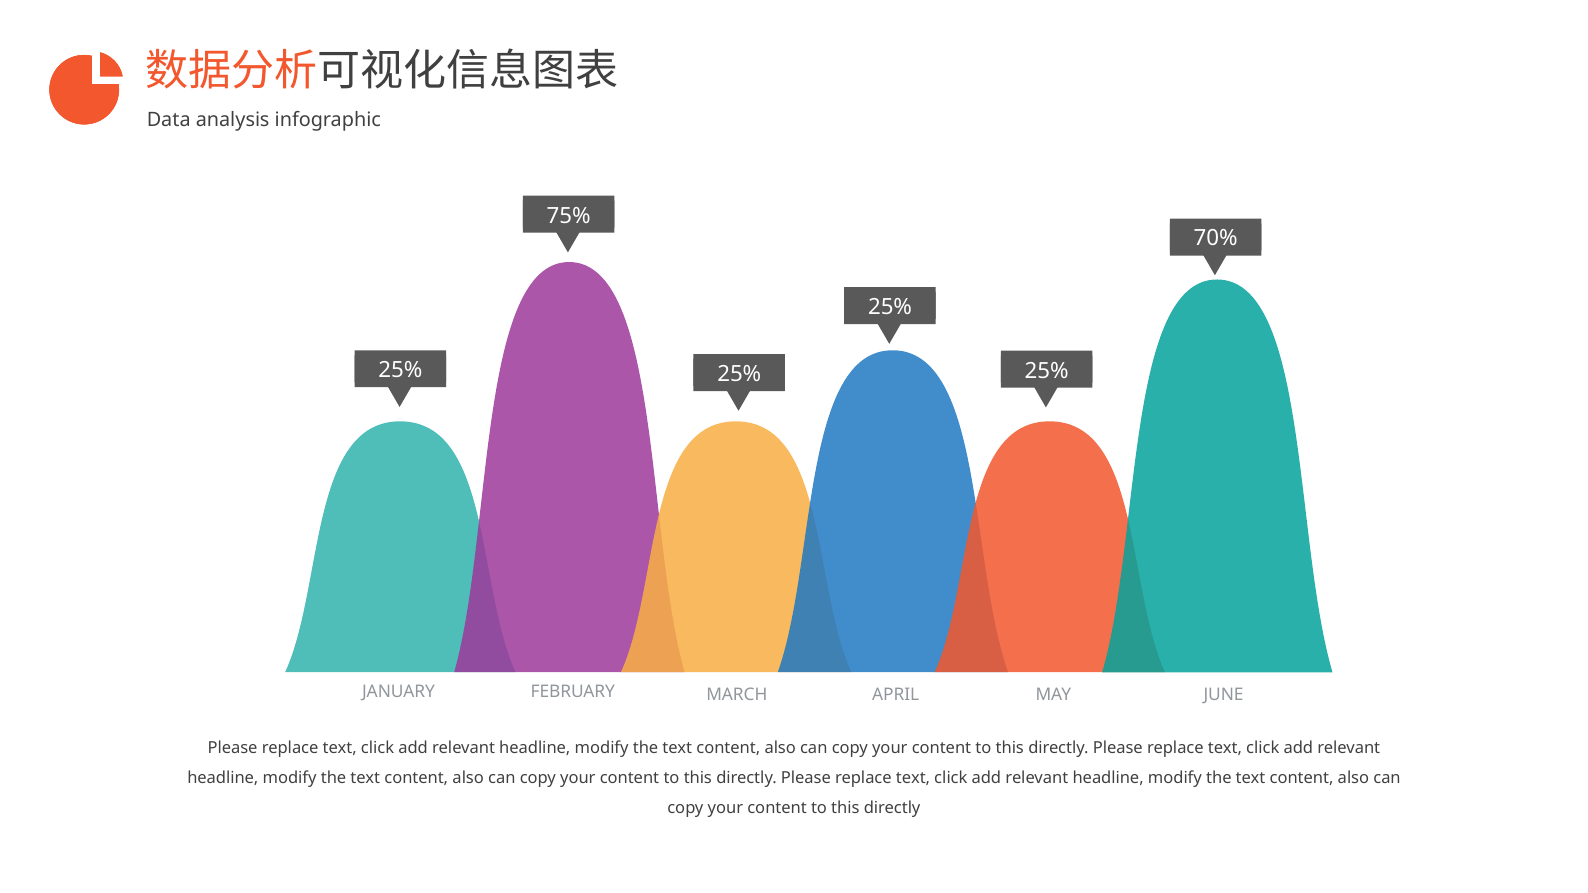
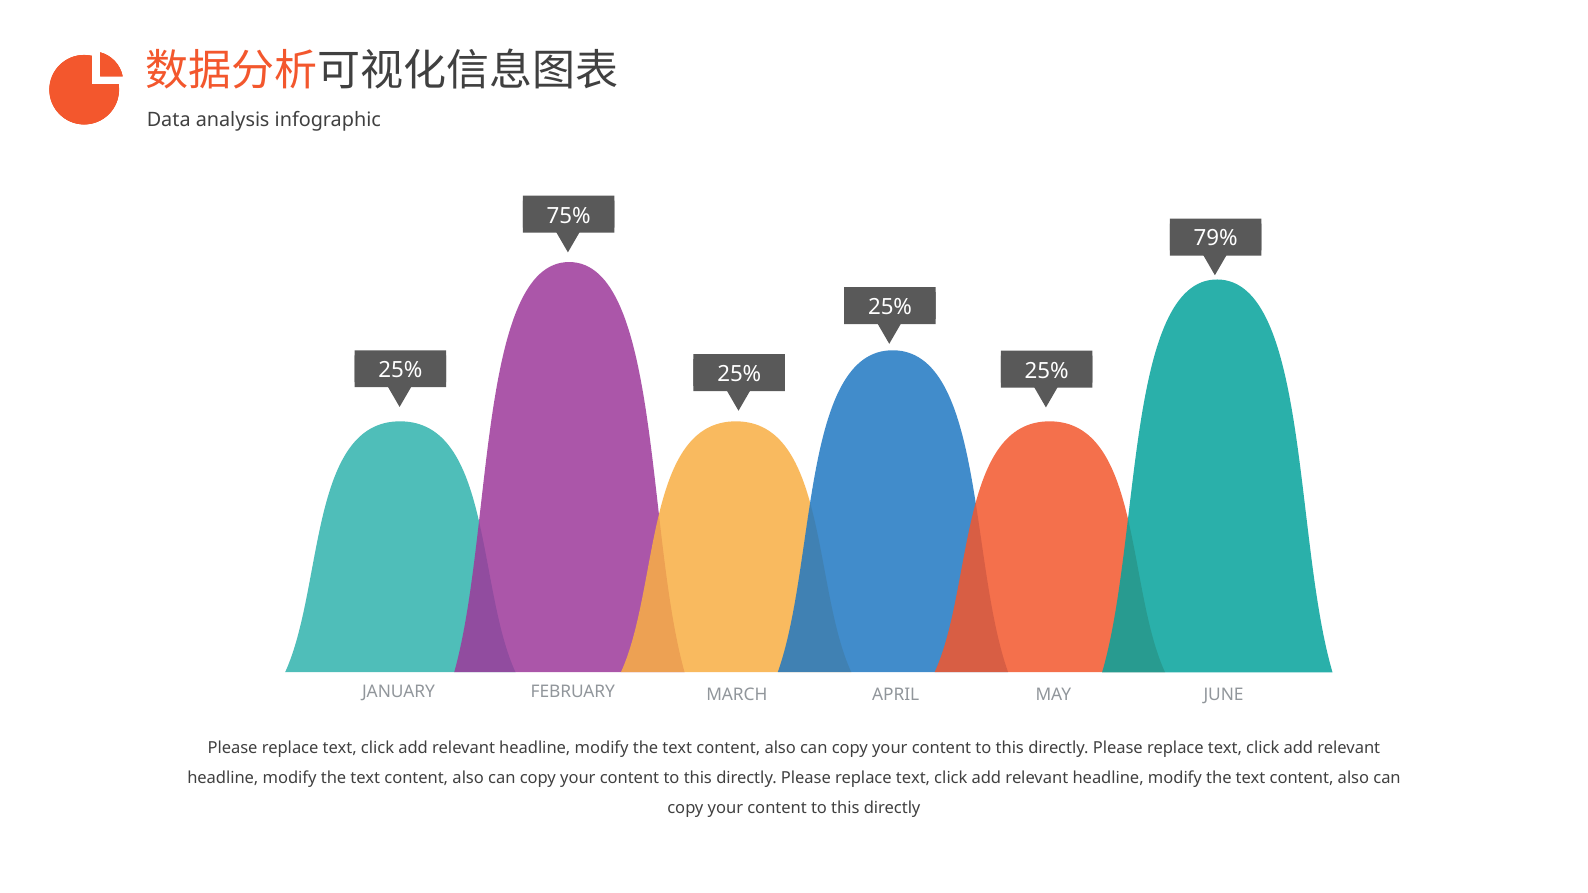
70%: 70% -> 79% (1216, 239)
